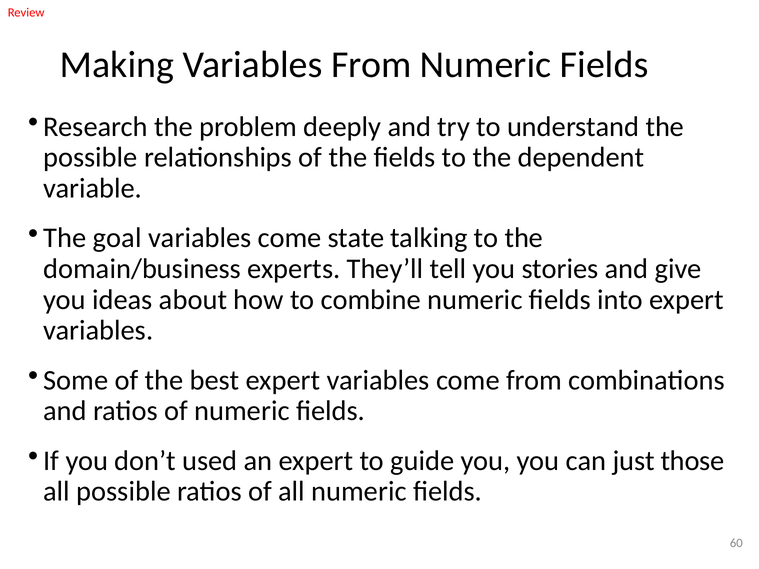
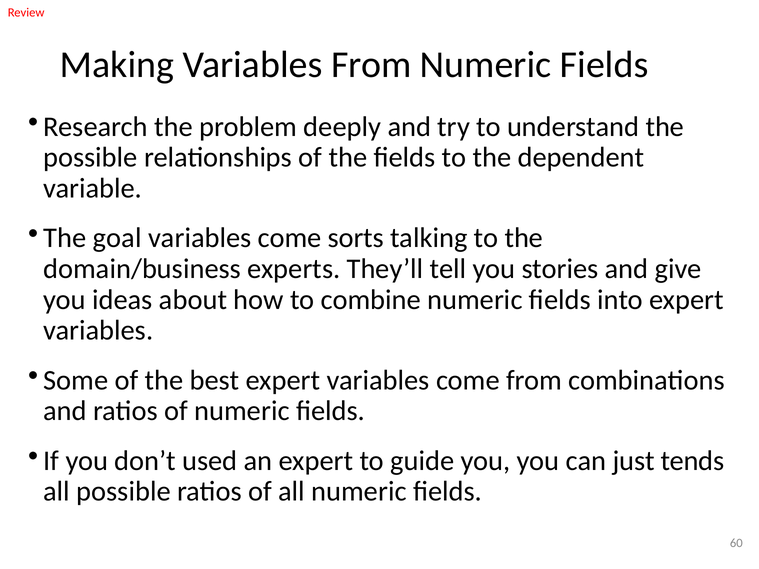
state: state -> sorts (356, 238)
those: those -> tends (692, 461)
